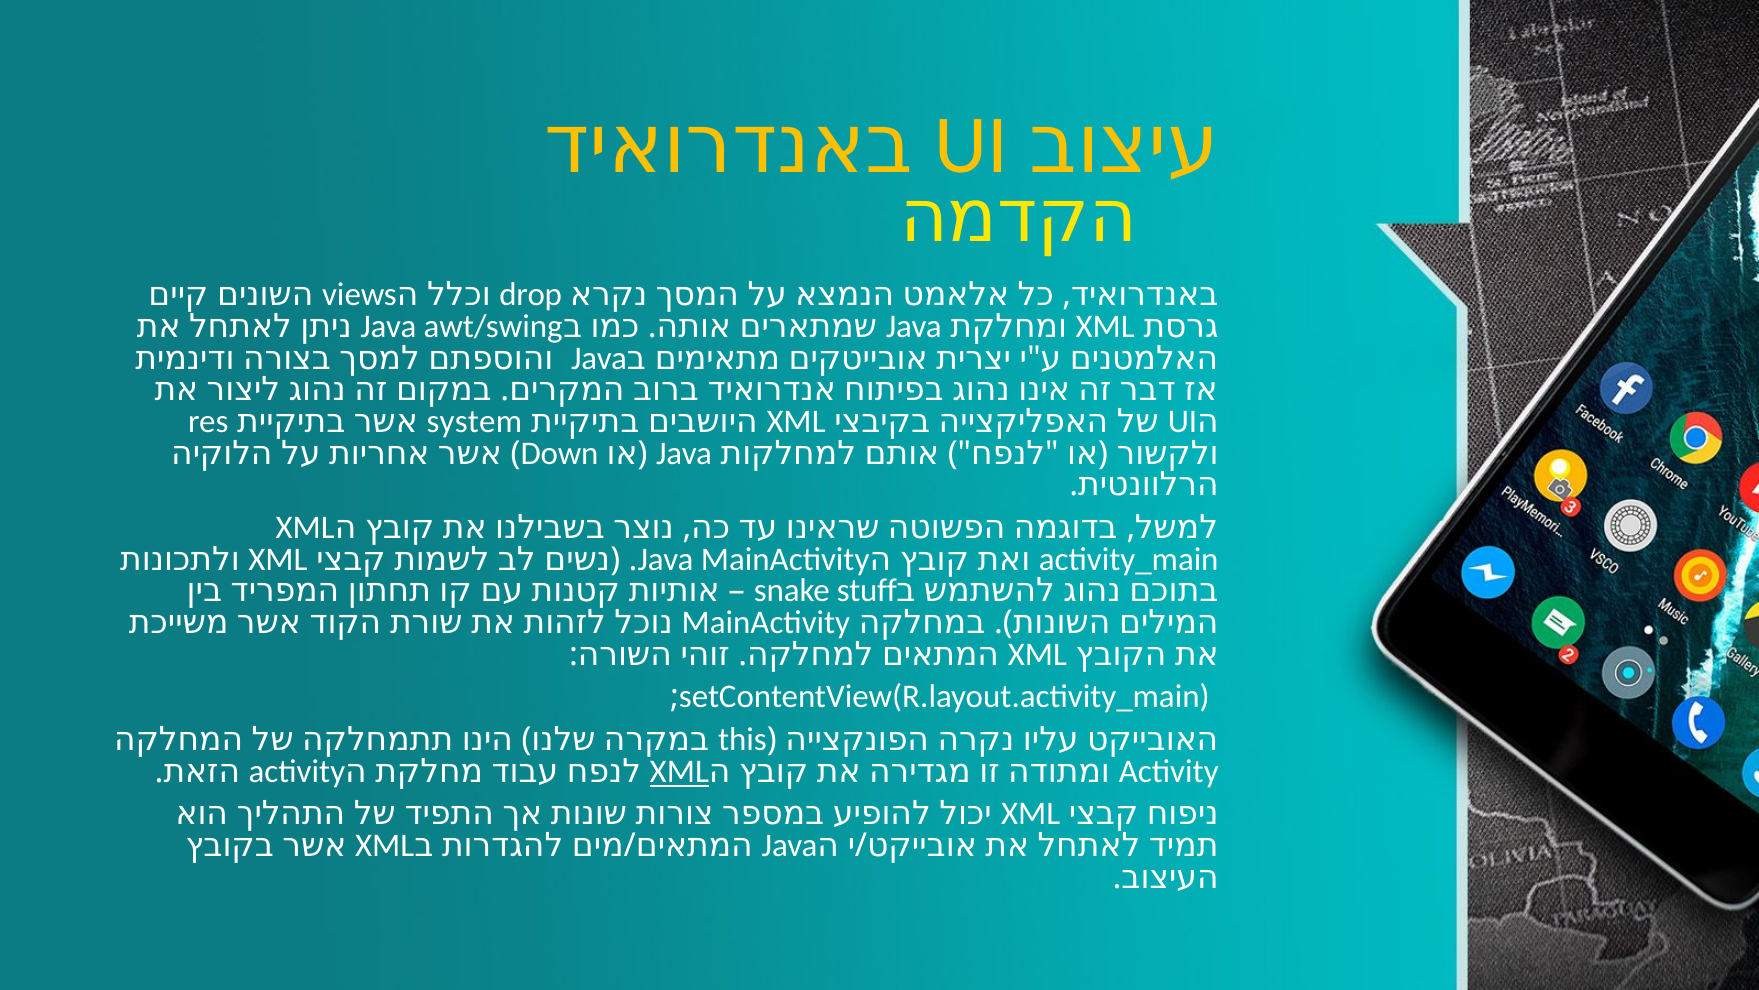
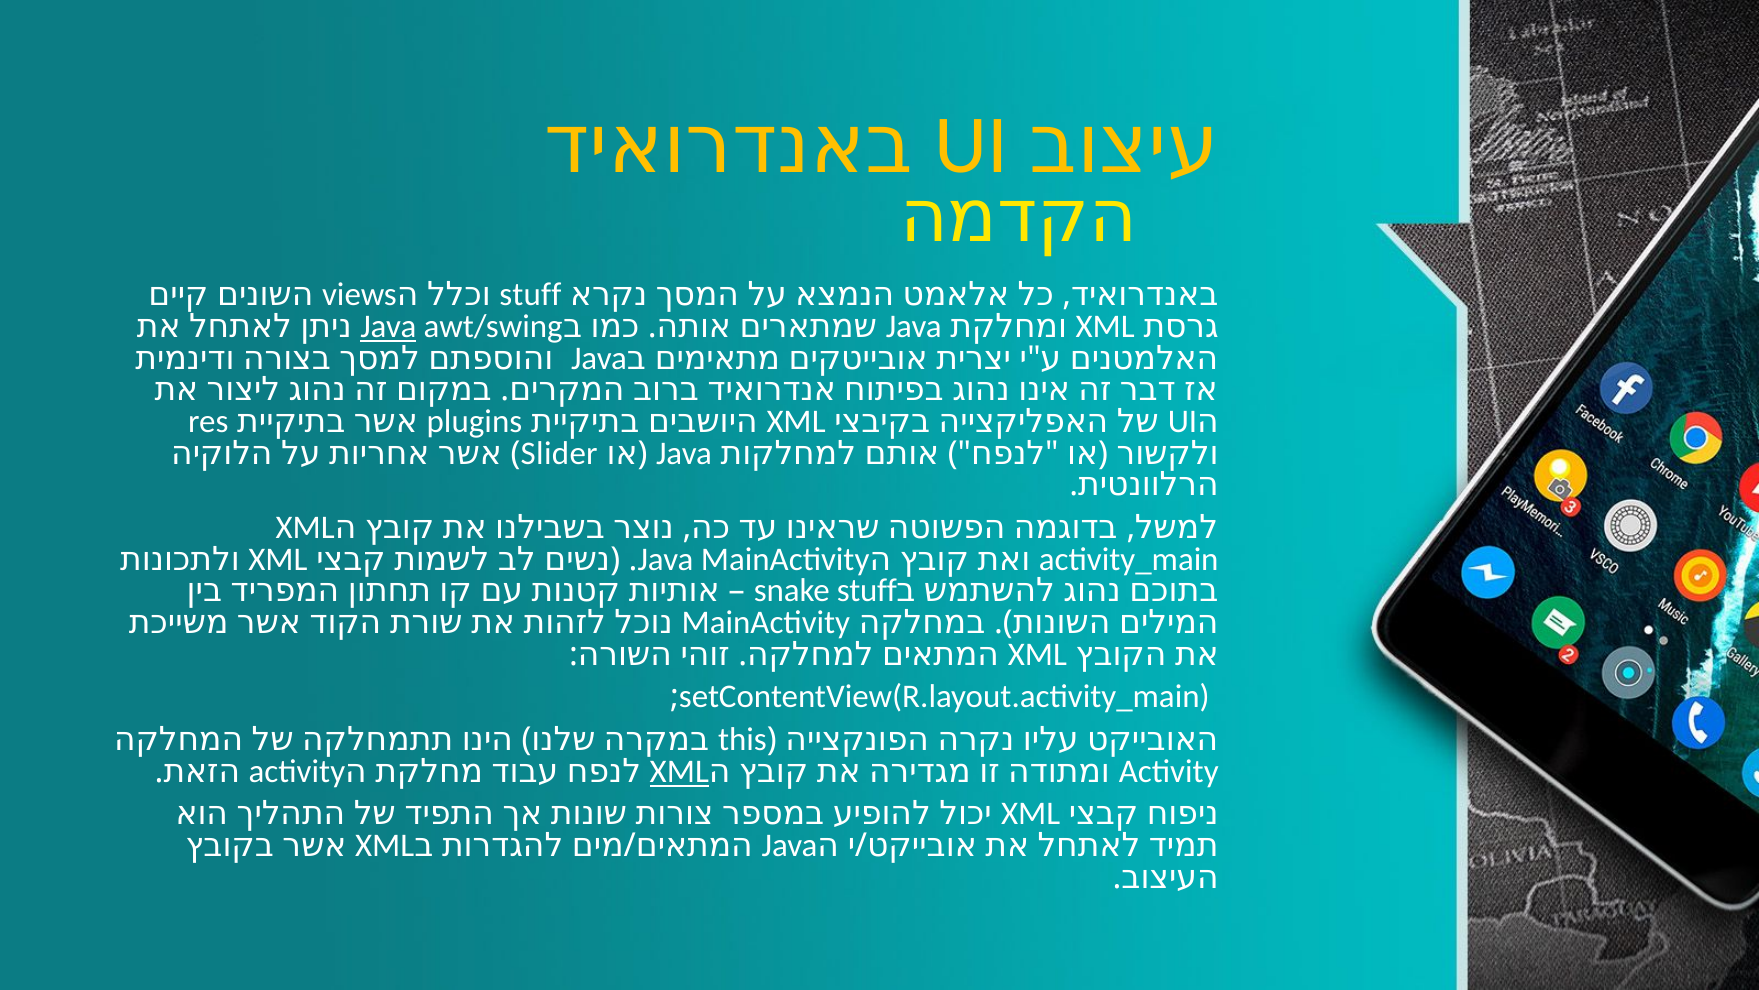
drop: drop -> stuff (530, 295)
Java underline: none -> present (388, 326)
system: system -> plugins (474, 421)
Down: Down -> Slider (559, 453)
